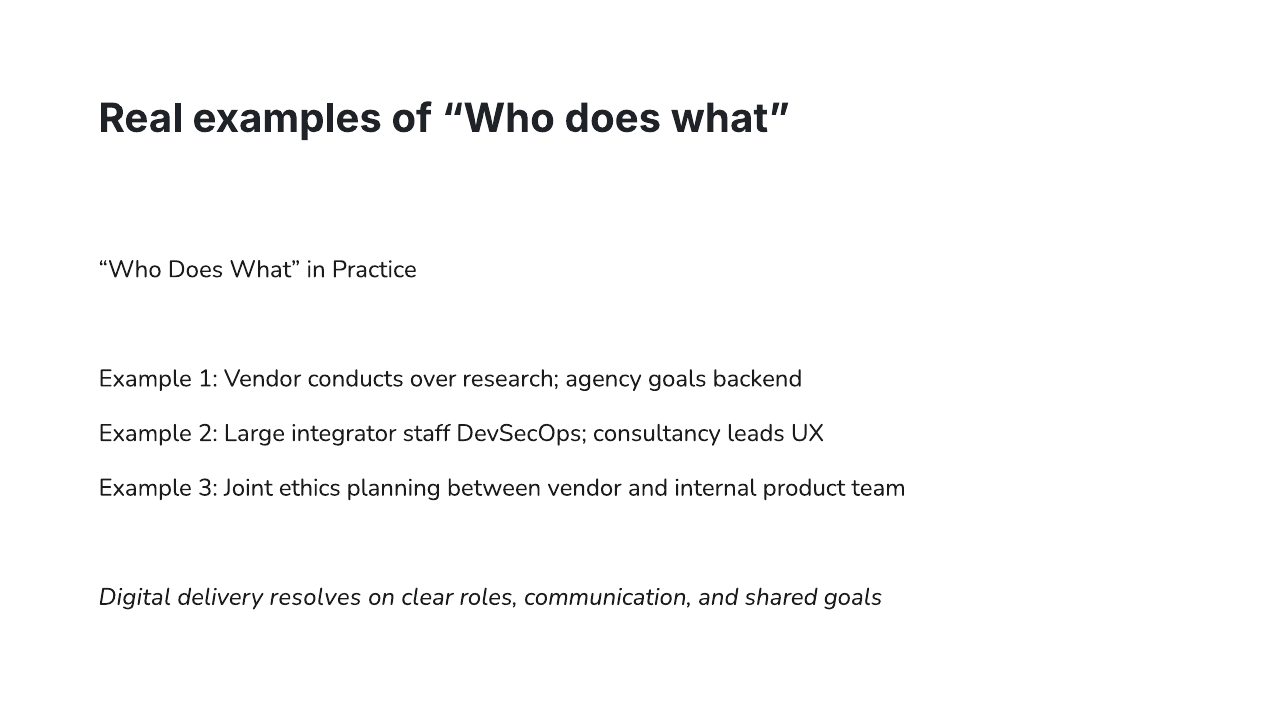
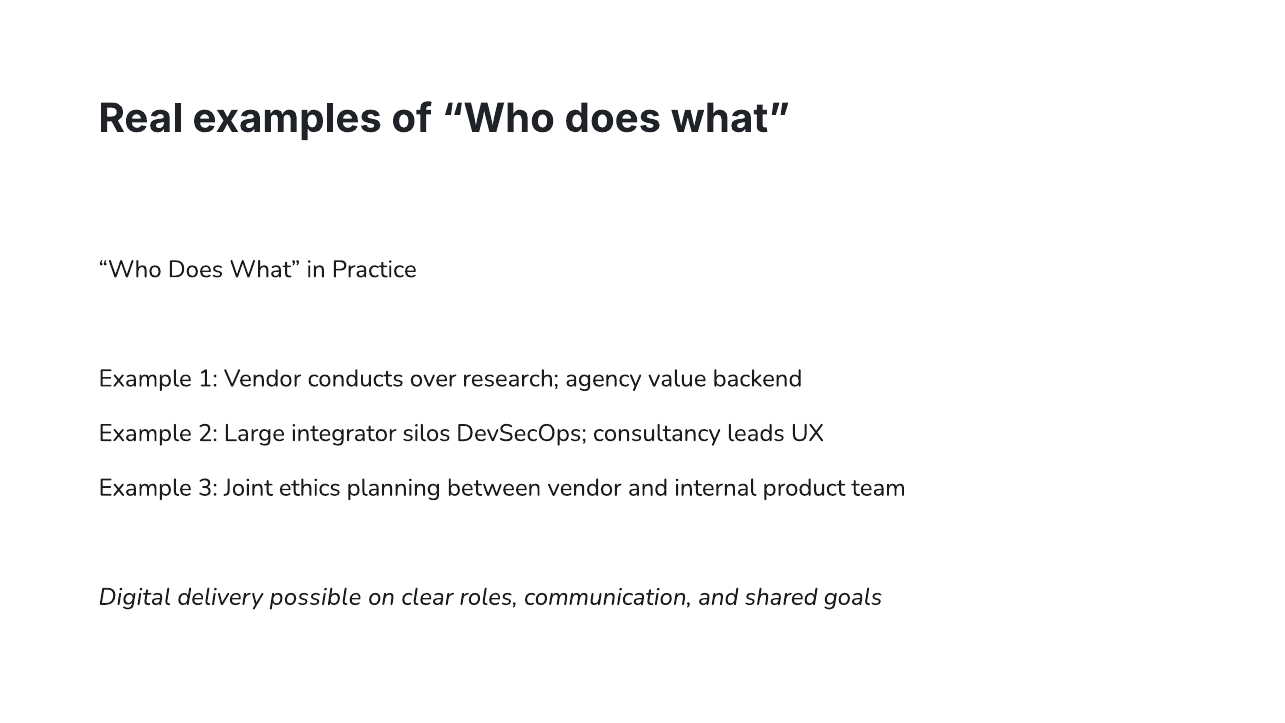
agency goals: goals -> value (677, 378)
staff: staff -> silos (426, 433)
resolves: resolves -> possible (315, 597)
